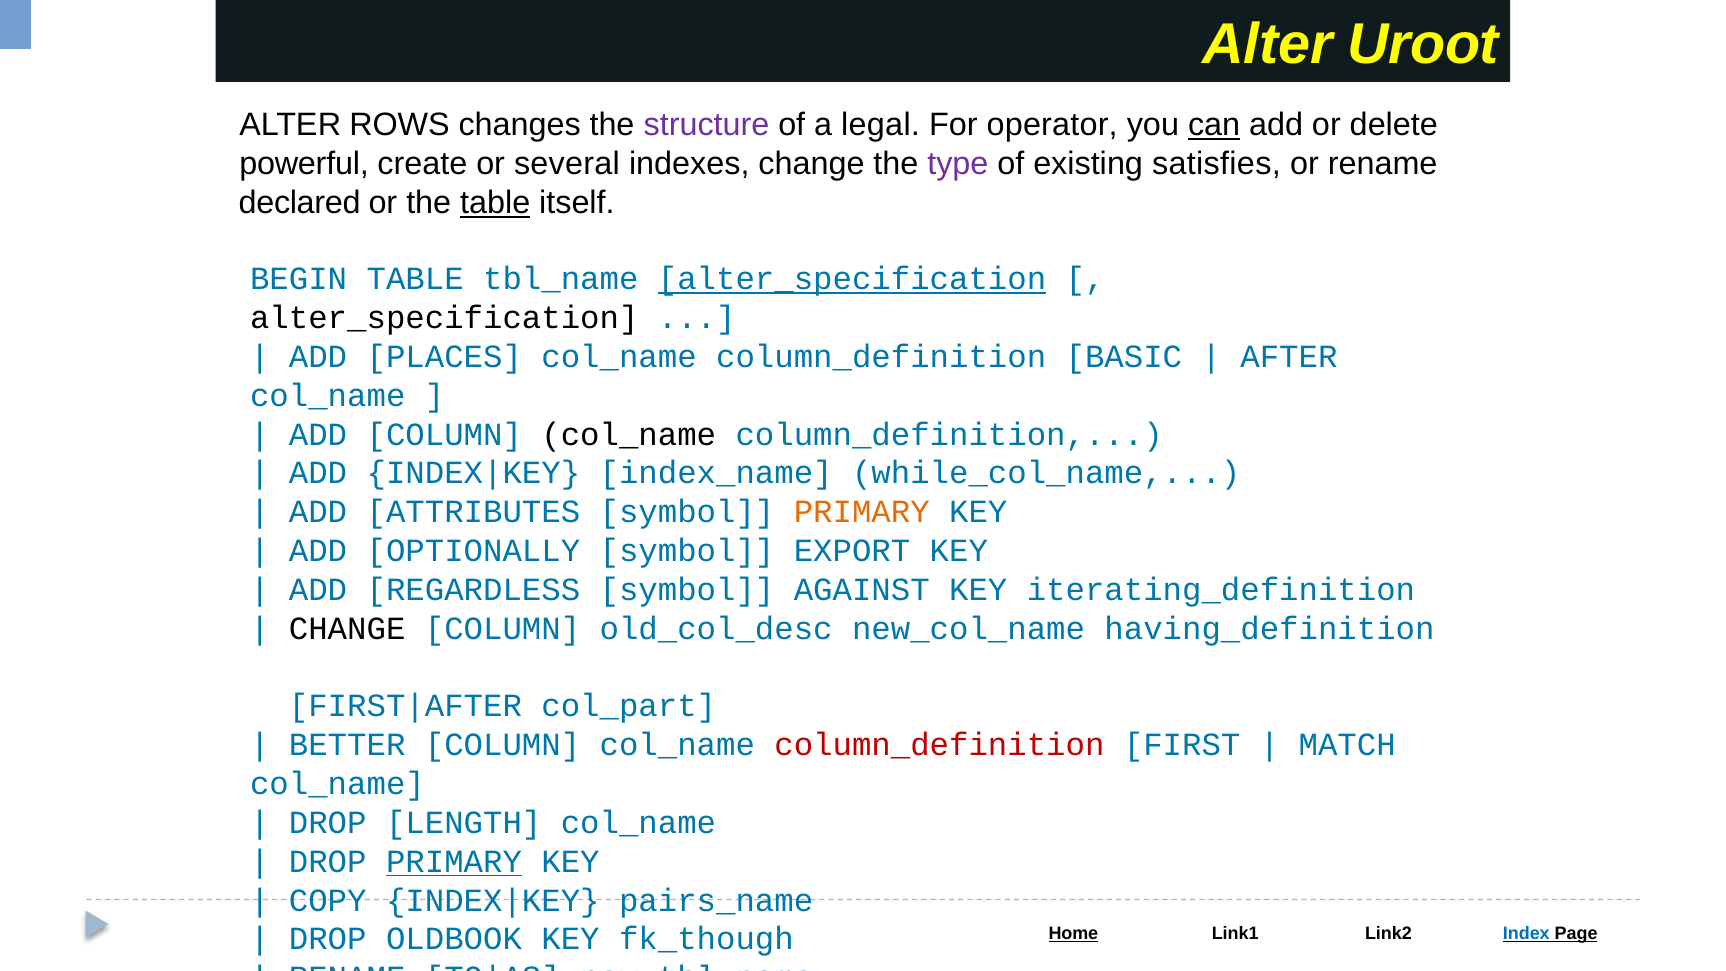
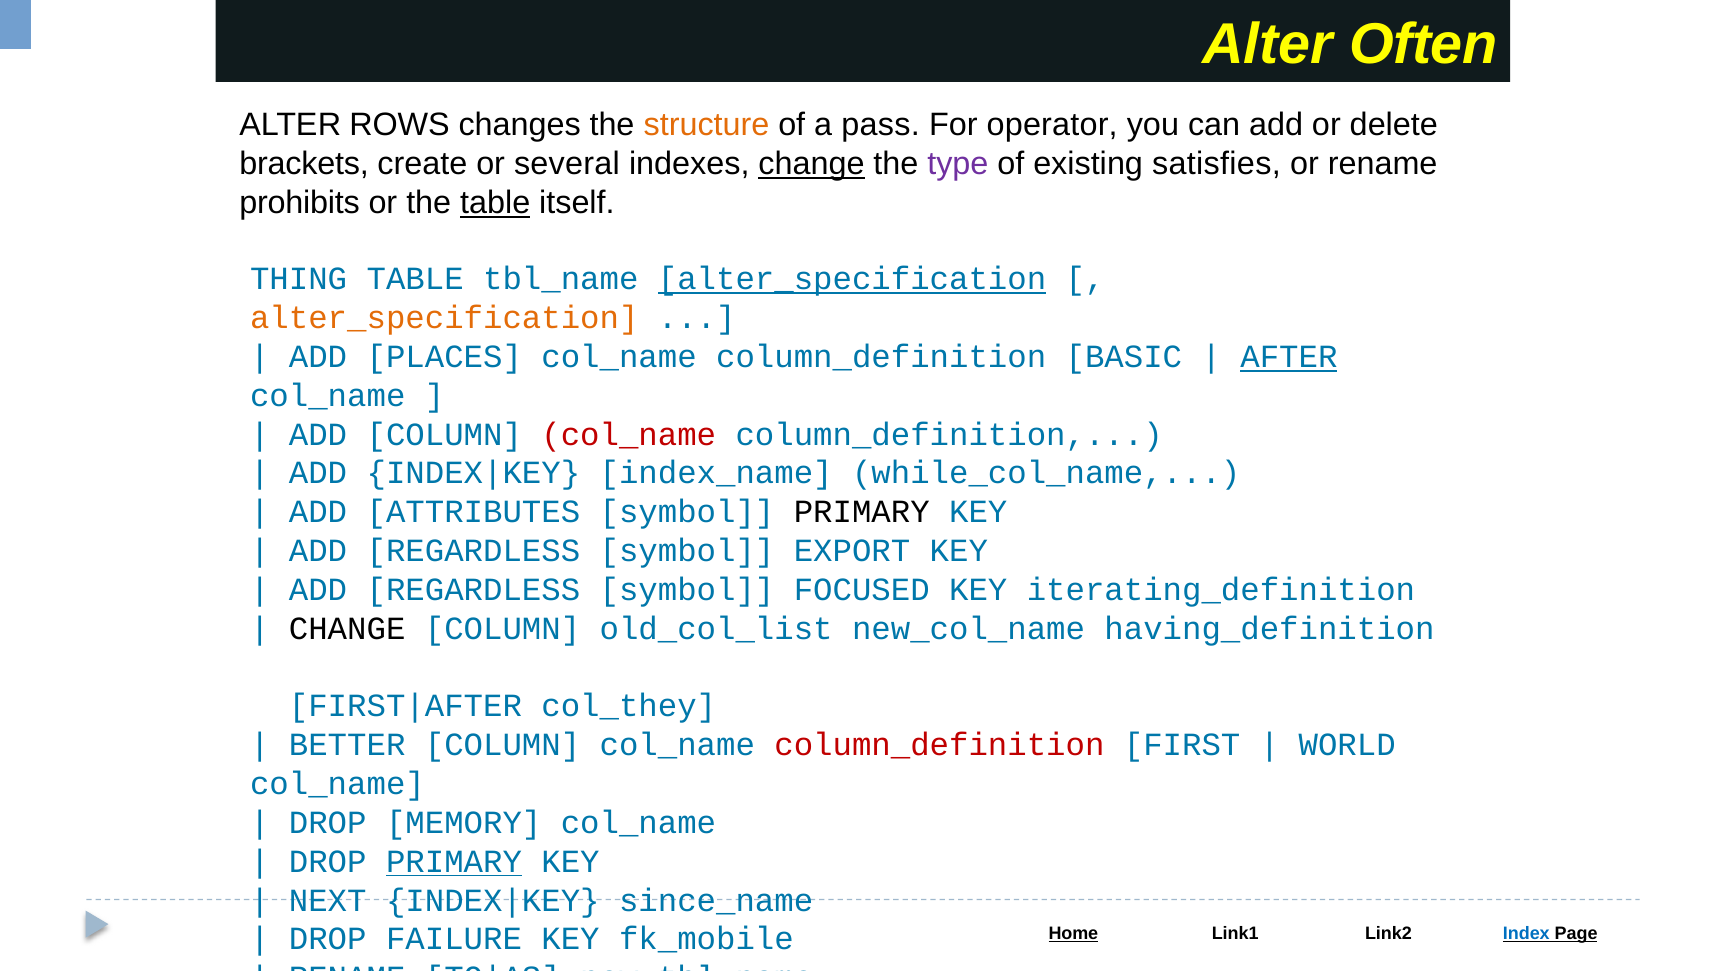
Uroot: Uroot -> Often (1423, 45)
structure colour: purple -> orange (707, 125)
legal: legal -> pass (881, 125)
can underline: present -> none (1214, 125)
powerful: powerful -> brackets (304, 164)
change underline: none -> present (811, 164)
declared: declared -> prohibits (300, 203)
BEGIN: BEGIN -> THING (299, 279)
alter_specification colour: black -> orange (444, 318)
AFTER underline: none -> present (1289, 357)
col_name colour: black -> red (629, 434)
PRIMARY colour: orange -> black (862, 512)
OPTIONALLY: OPTIONALLY -> REGARDLESS (473, 551)
AGAINST: AGAINST -> FOCUSED (862, 590)
old_col_desc: old_col_desc -> old_col_list (716, 628)
col_part: col_part -> col_they (629, 706)
MATCH: MATCH -> WORLD (1347, 745)
LENGTH: LENGTH -> MEMORY (464, 823)
COPY: COPY -> NEXT (328, 900)
pairs_name: pairs_name -> since_name (716, 900)
OLDBOOK: OLDBOOK -> FAILURE (454, 939)
fk_though: fk_though -> fk_mobile (706, 939)
